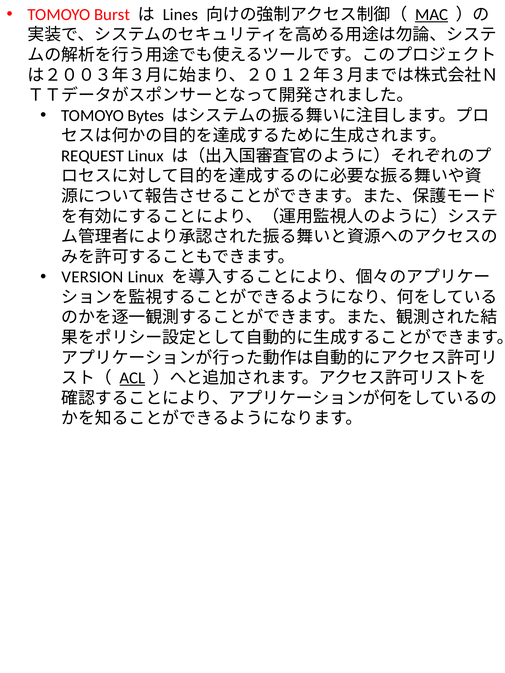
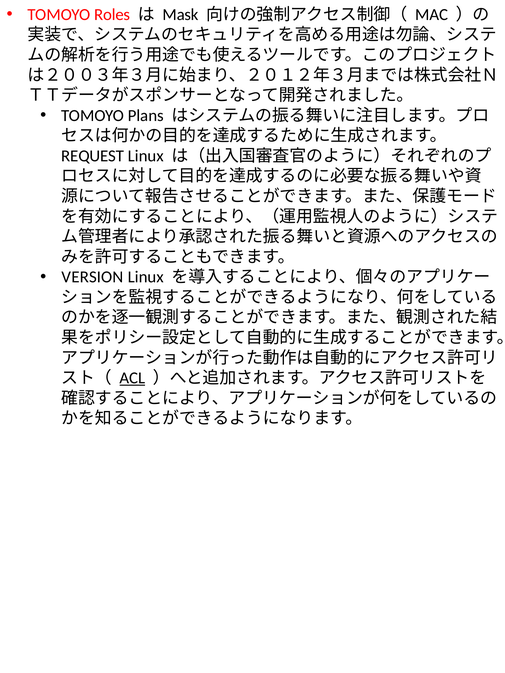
Burst: Burst -> Roles (112, 15)
Lines: Lines -> Mask (181, 15)
MAC underline: present -> none (432, 15)
Bytes: Bytes -> Plans (146, 116)
